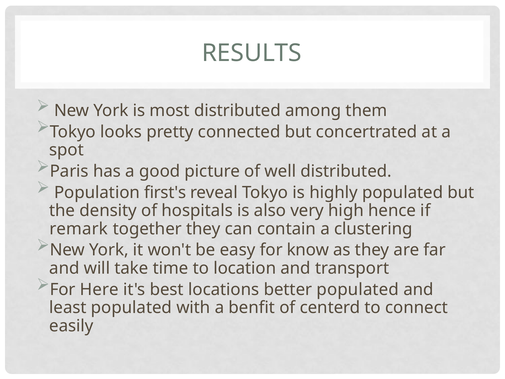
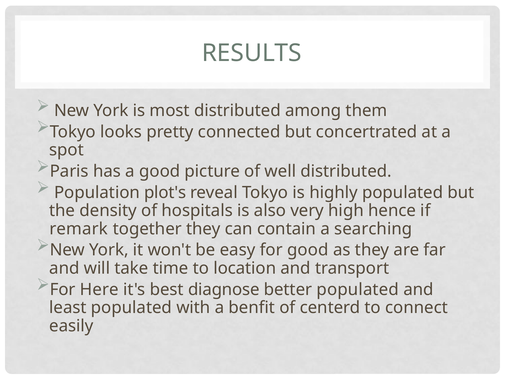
first's: first's -> plot's (165, 192)
clustering: clustering -> searching (373, 229)
for know: know -> good (308, 250)
locations: locations -> diagnose (224, 289)
